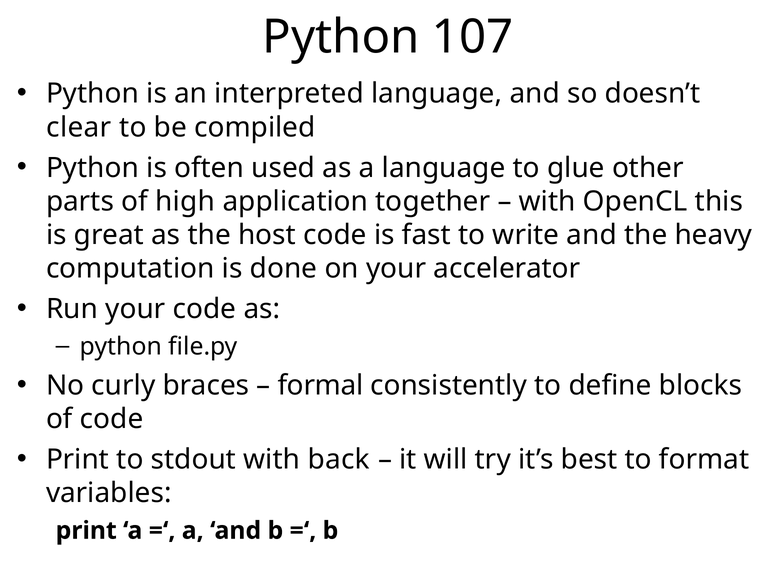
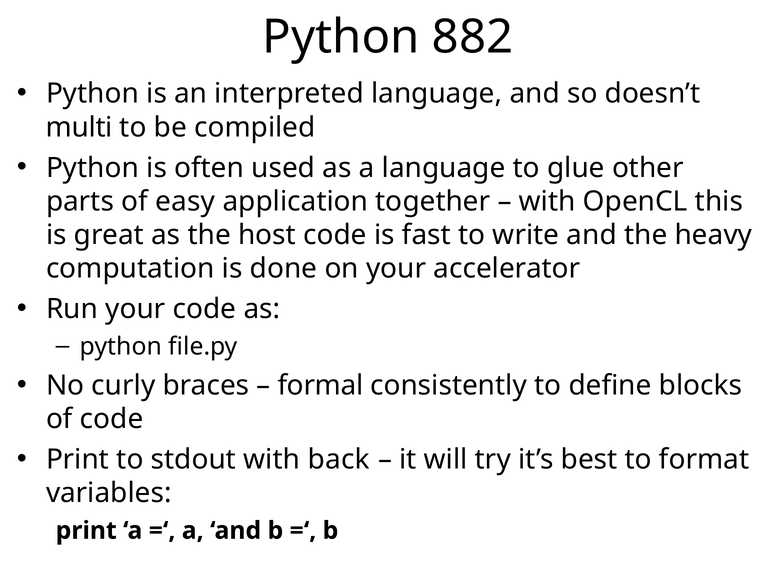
107: 107 -> 882 (473, 37)
clear: clear -> multi (79, 127)
high: high -> easy (185, 201)
